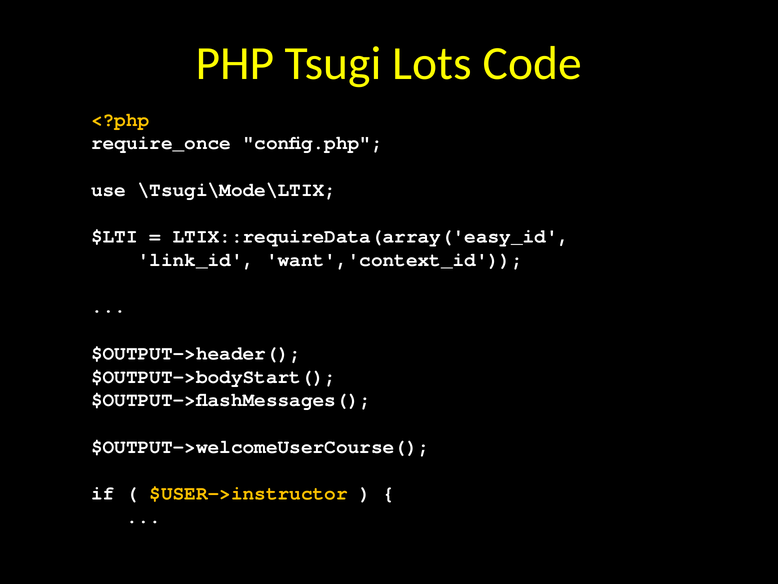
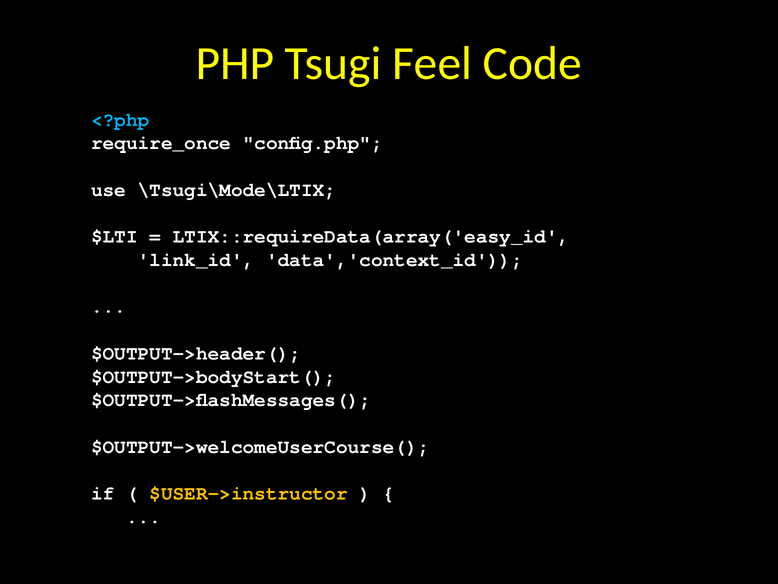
Lots: Lots -> Feel (432, 64)
<?php colour: yellow -> light blue (120, 120)
want','context_id: want','context_id -> data','context_id (394, 260)
